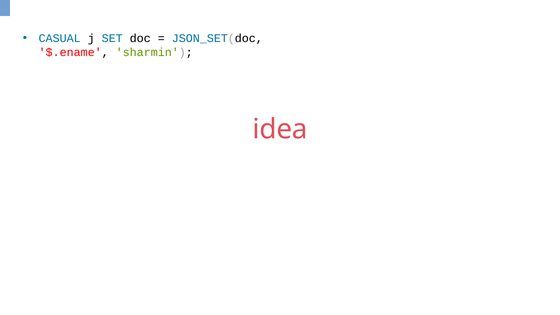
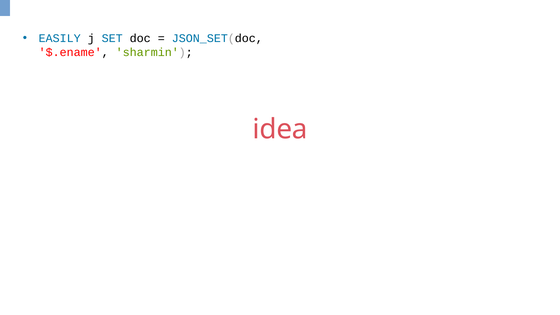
CASUAL: CASUAL -> EASILY (60, 38)
